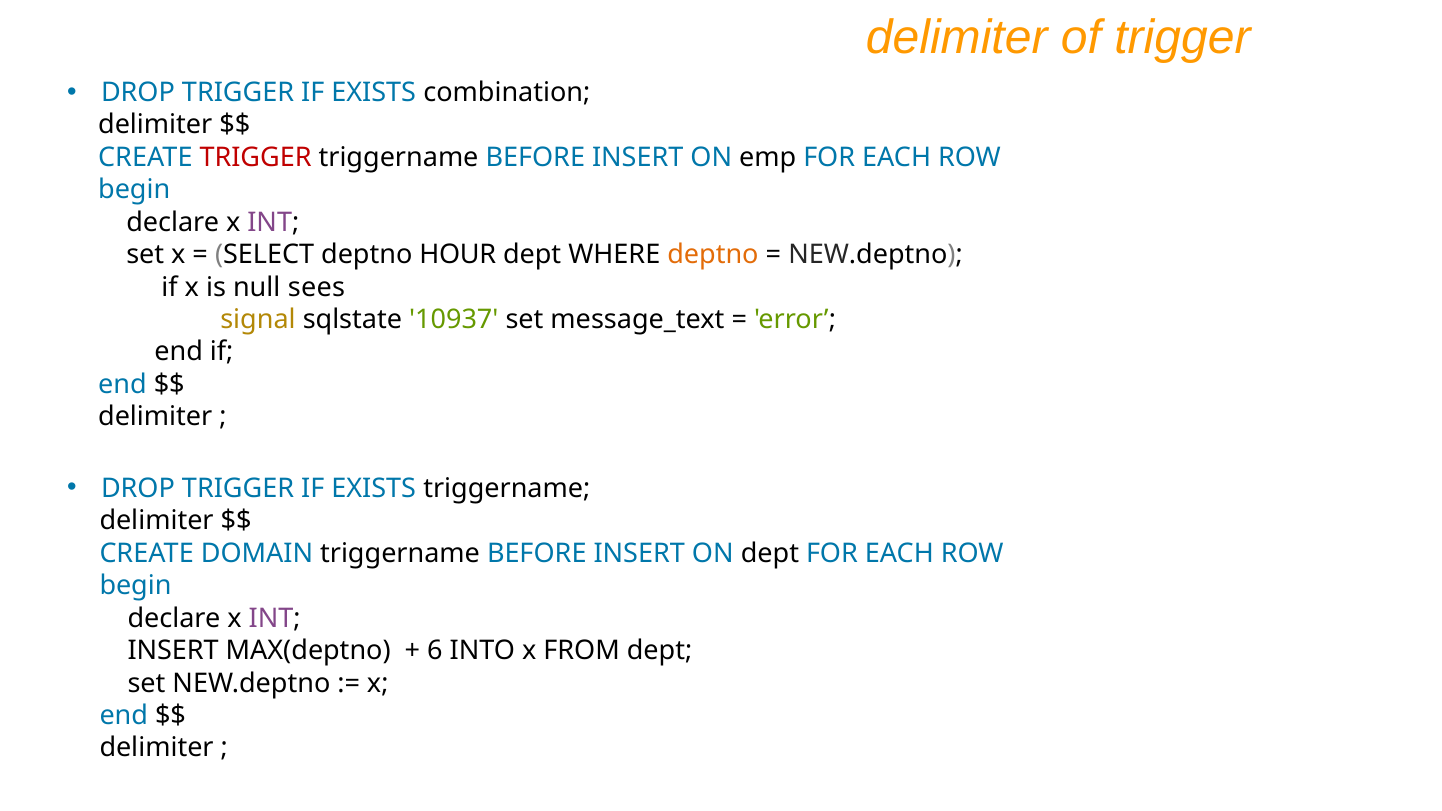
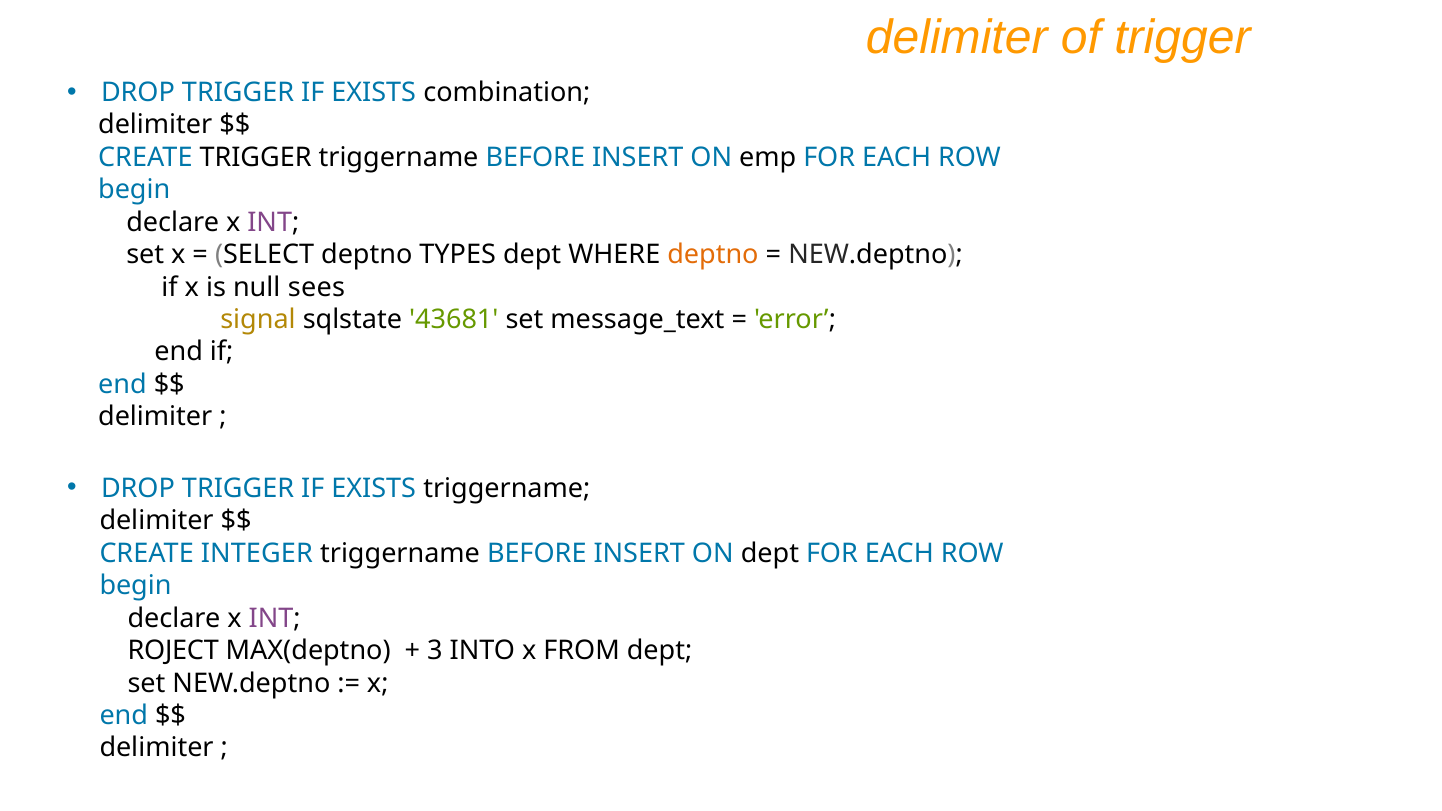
TRIGGER colour: red -> black (256, 157)
HOUR: HOUR -> TYPES (458, 255)
10937: 10937 -> 43681 (454, 320)
DOMAIN: DOMAIN -> INTEGER (257, 553)
INSERT: INSERT -> ROJECT (173, 651)
6: 6 -> 3 (435, 651)
